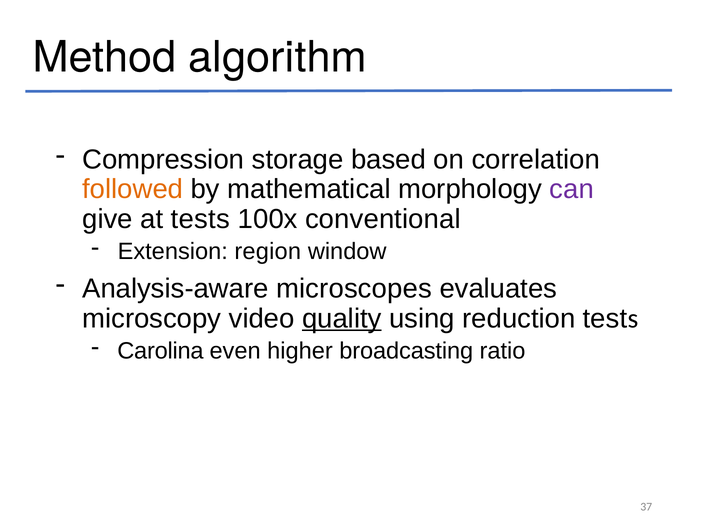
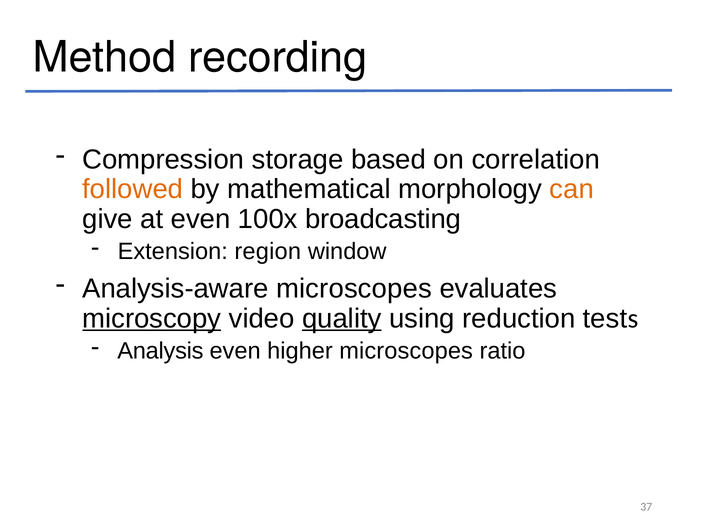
algorithm: algorithm -> recording (278, 57)
can colour: purple -> orange (572, 189)
at tests: tests -> even (201, 219)
conventional: conventional -> broadcasting (383, 219)
microscopy underline: none -> present (152, 319)
Carolina: Carolina -> Analysis (160, 351)
higher broadcasting: broadcasting -> microscopes (406, 351)
